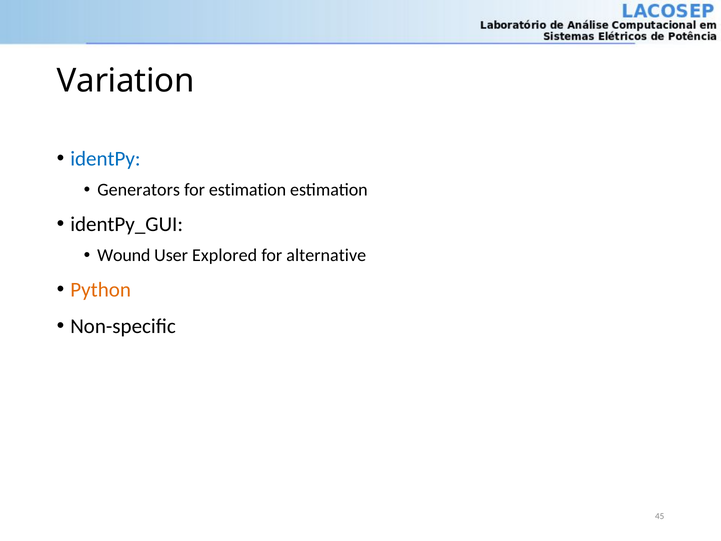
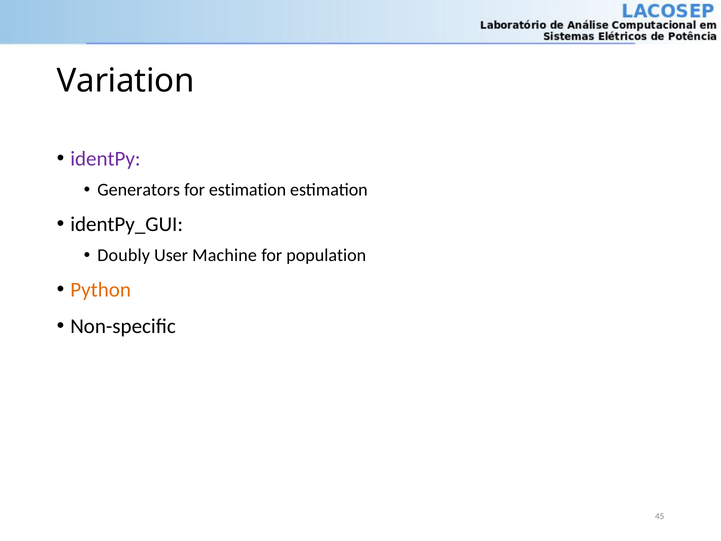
identPy colour: blue -> purple (105, 159)
Wound: Wound -> Doubly (124, 255)
Explored: Explored -> Machine (225, 255)
alternative: alternative -> population (326, 255)
